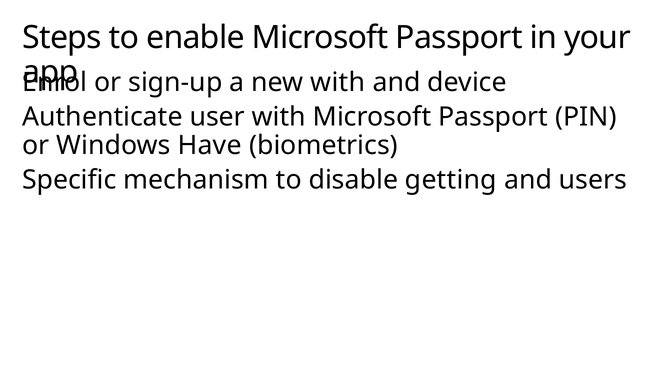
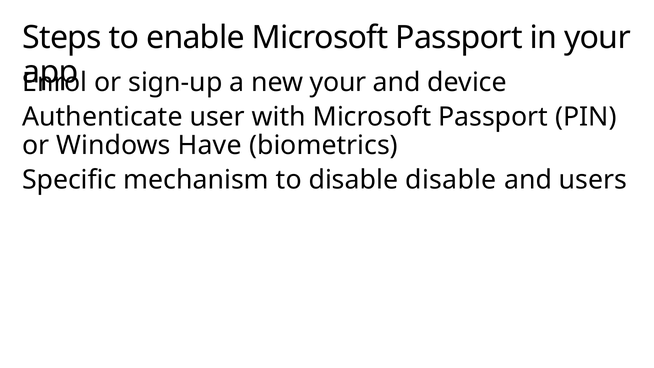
new with: with -> your (338, 82)
disable getting: getting -> disable (451, 180)
